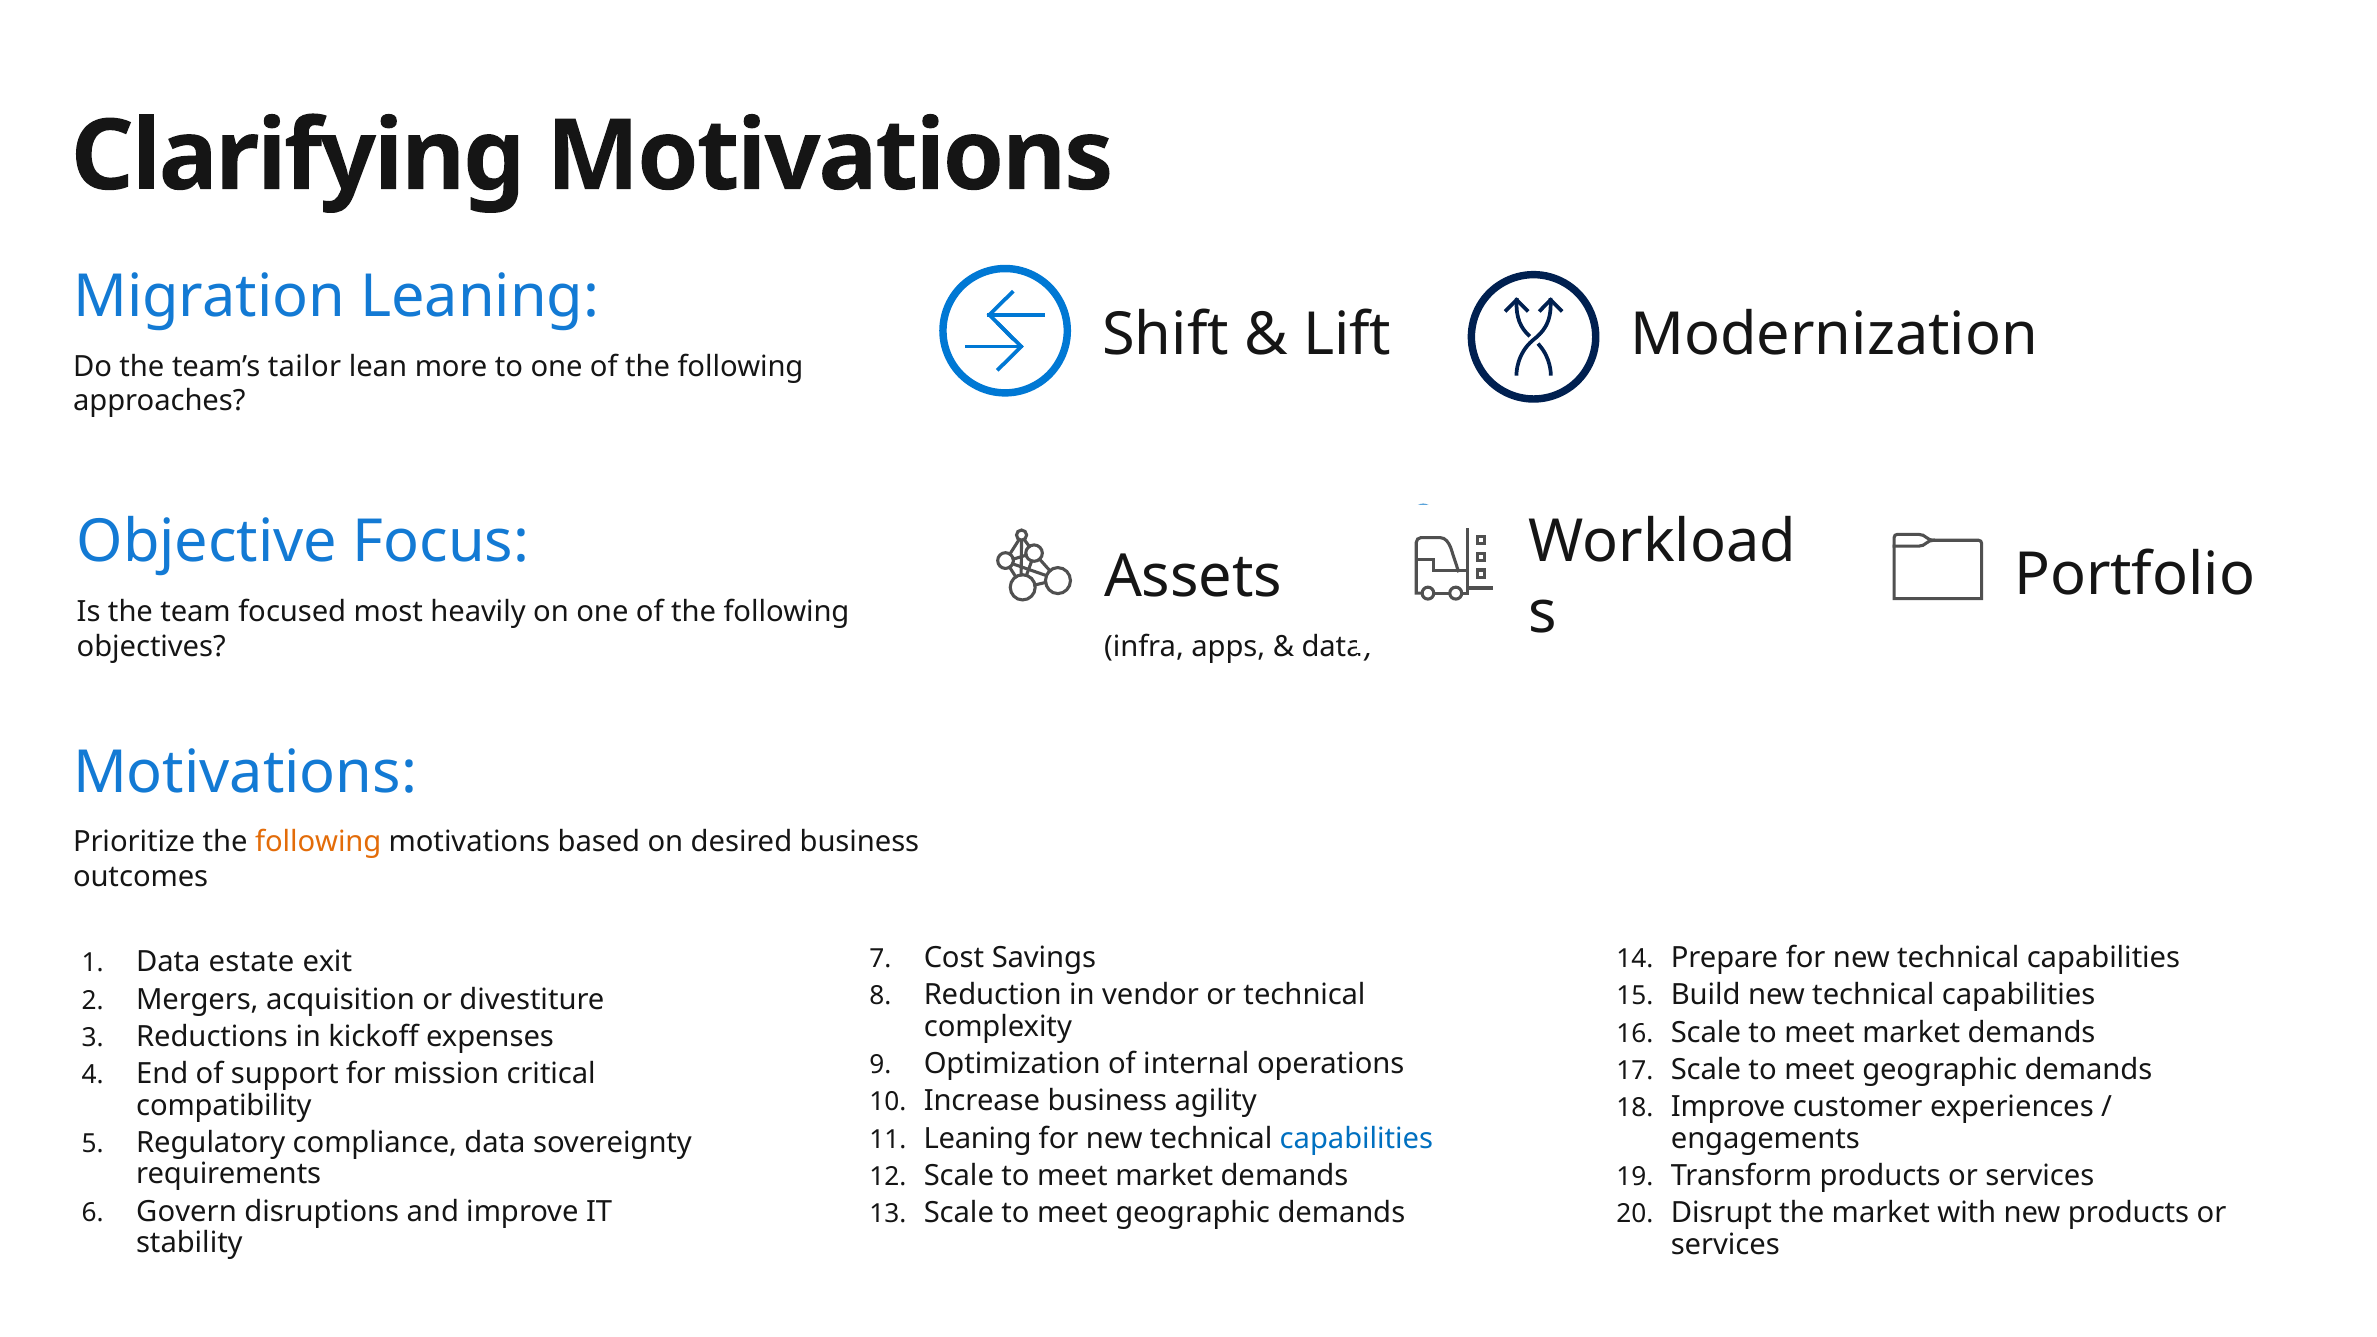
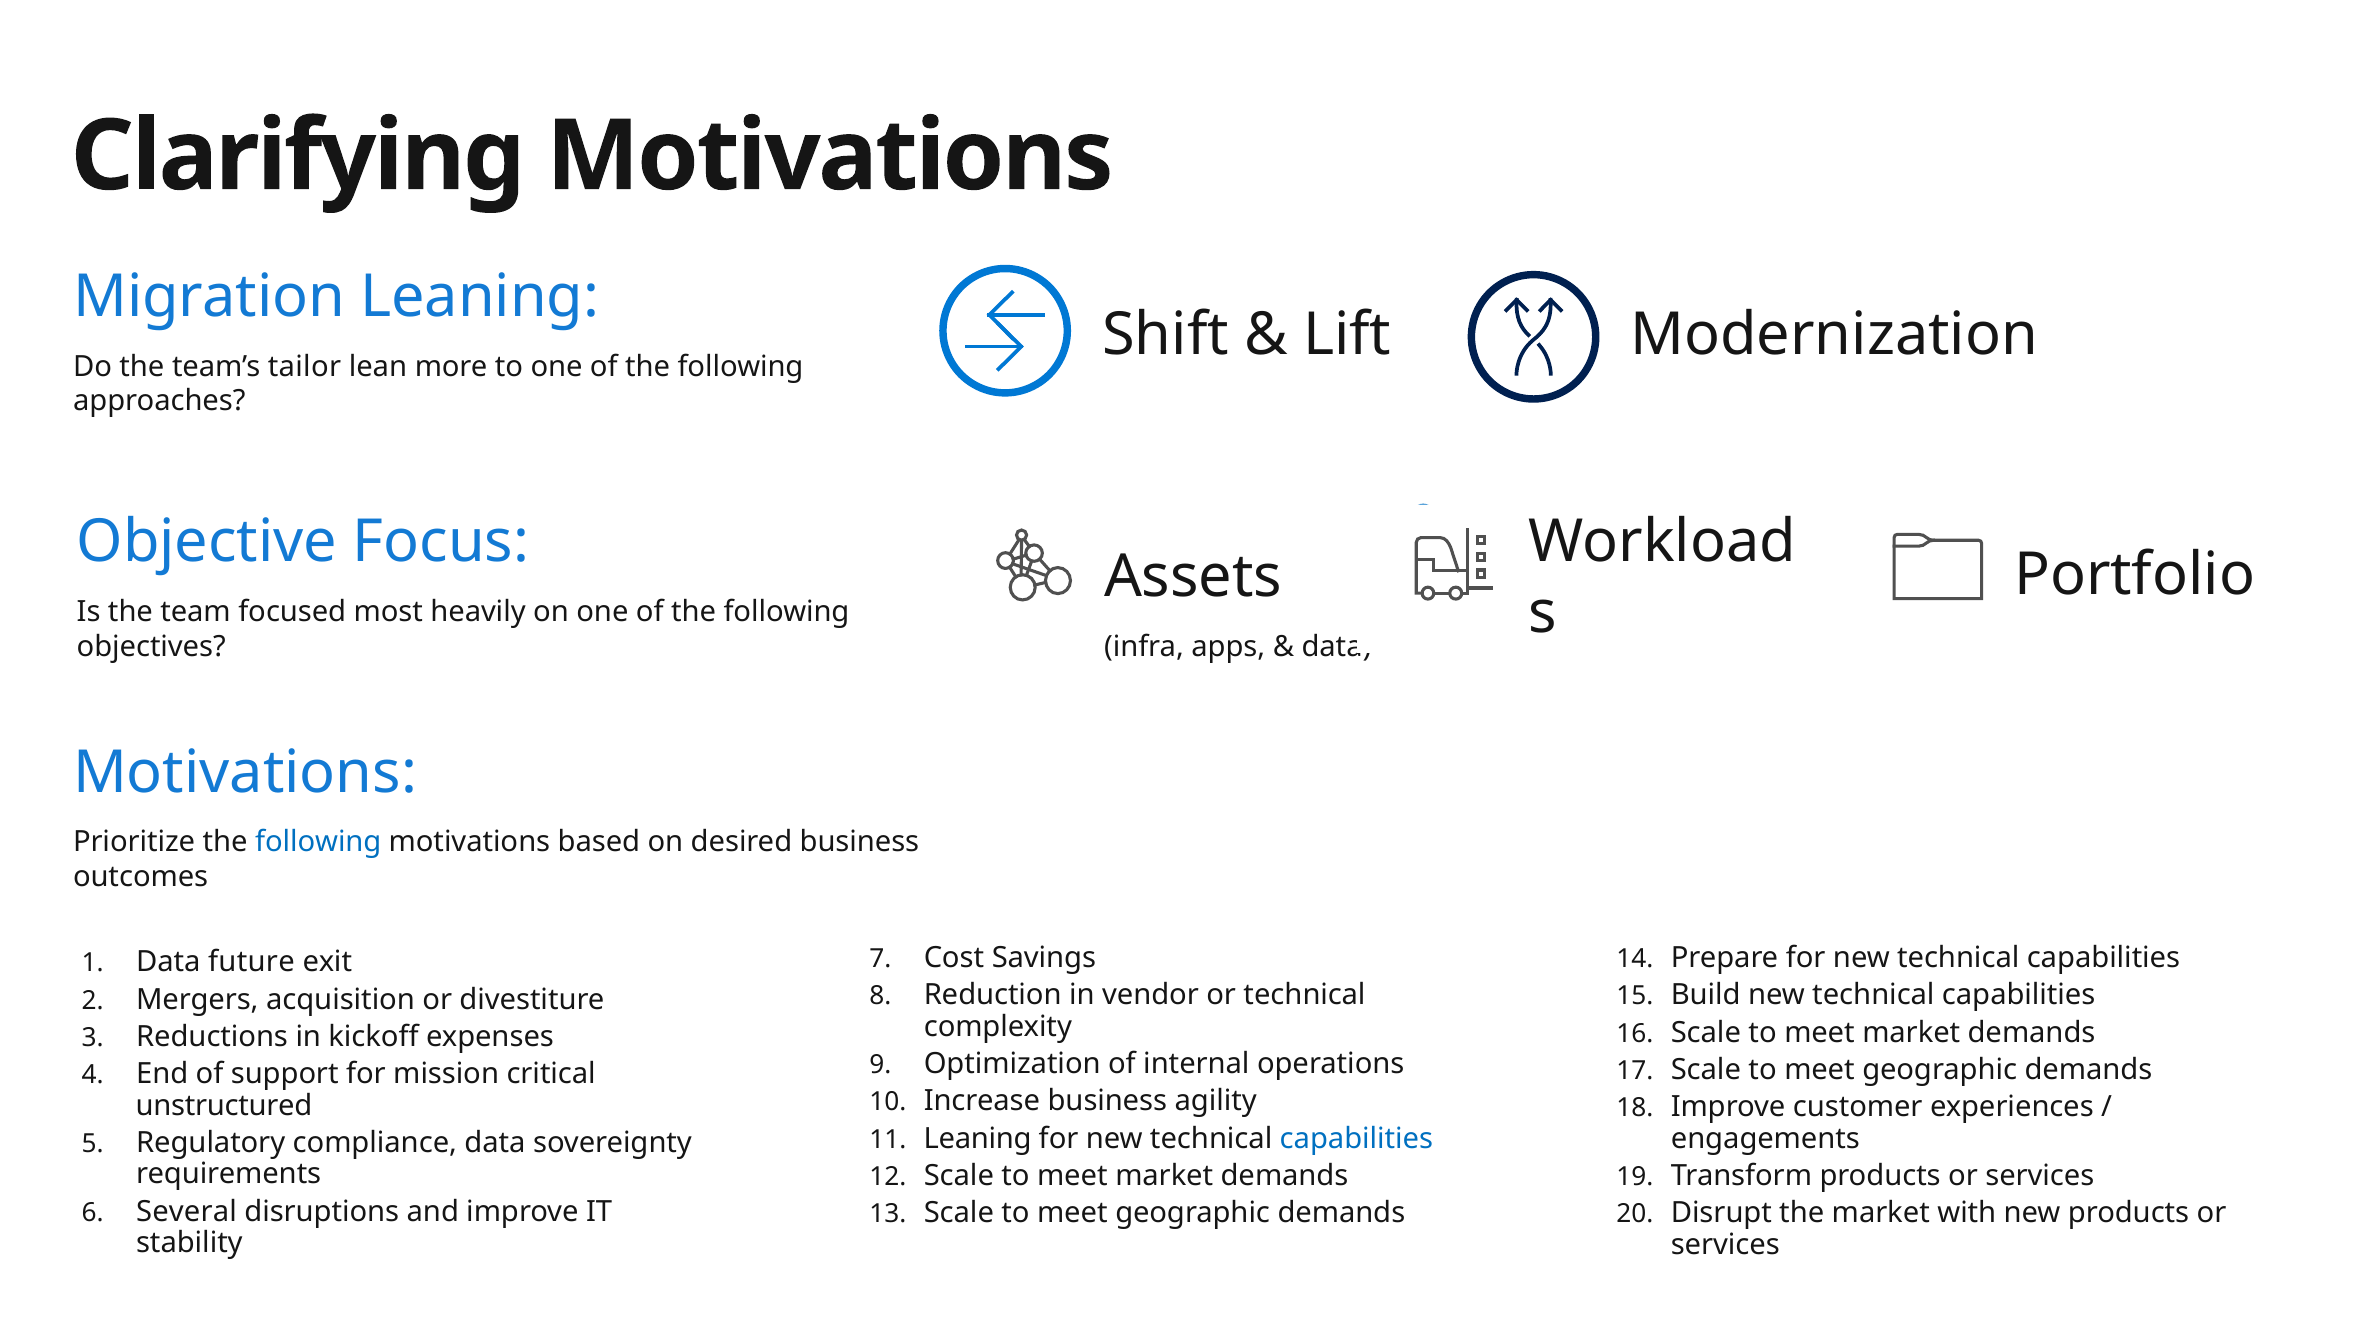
following colour: orange -> blue (318, 842)
estate: estate -> future (251, 962)
compatibility: compatibility -> unstructured (224, 1106)
Govern: Govern -> Several (187, 1212)
